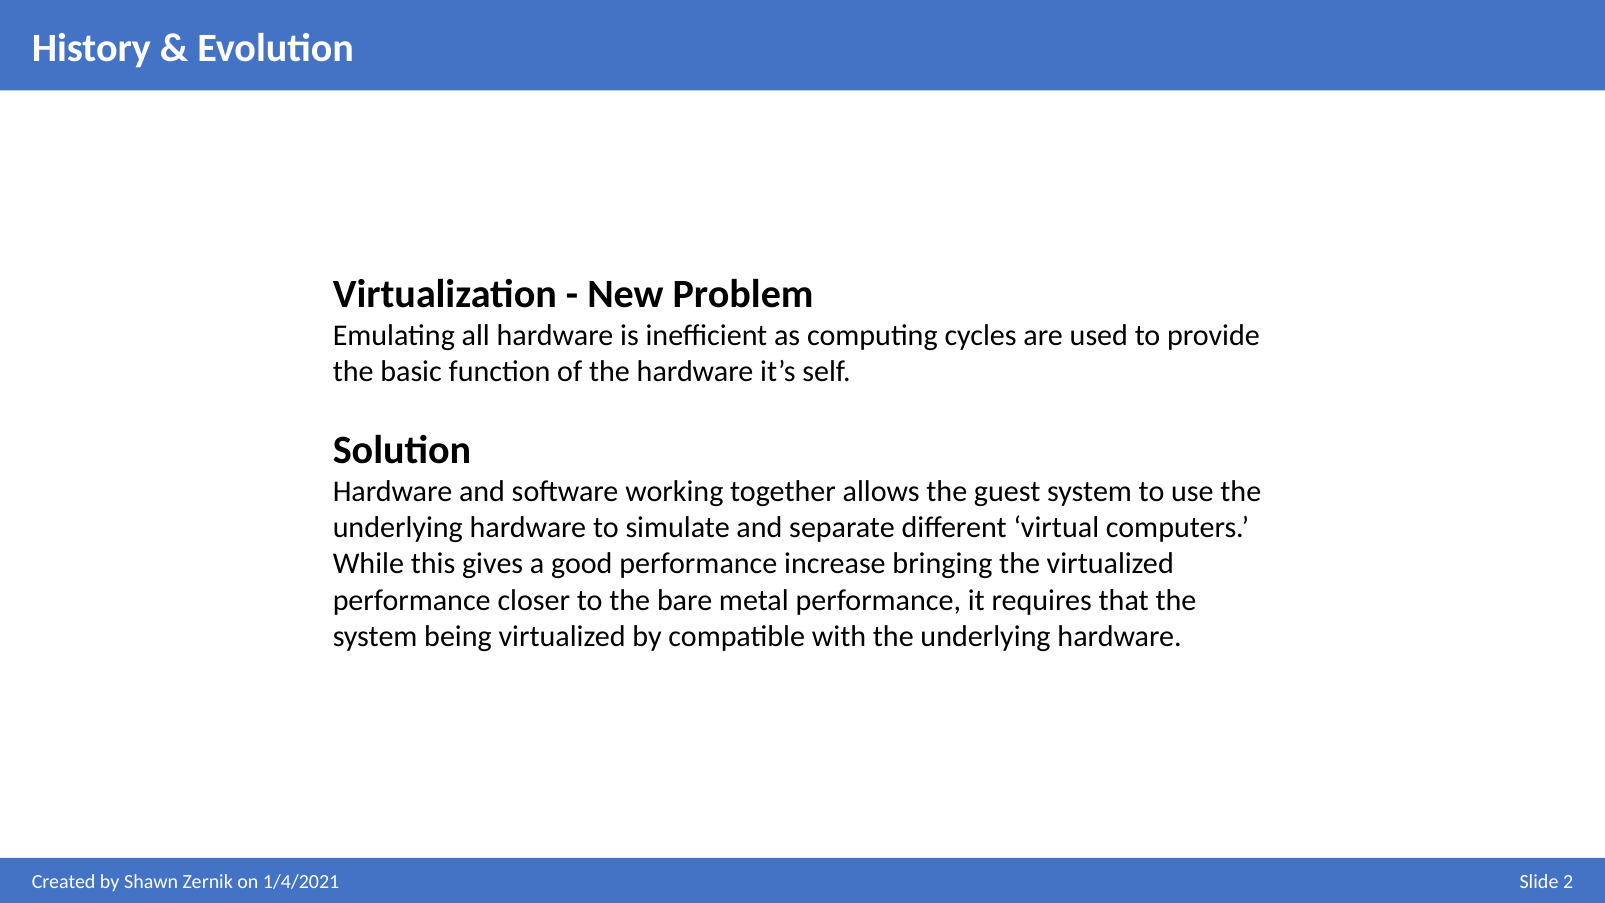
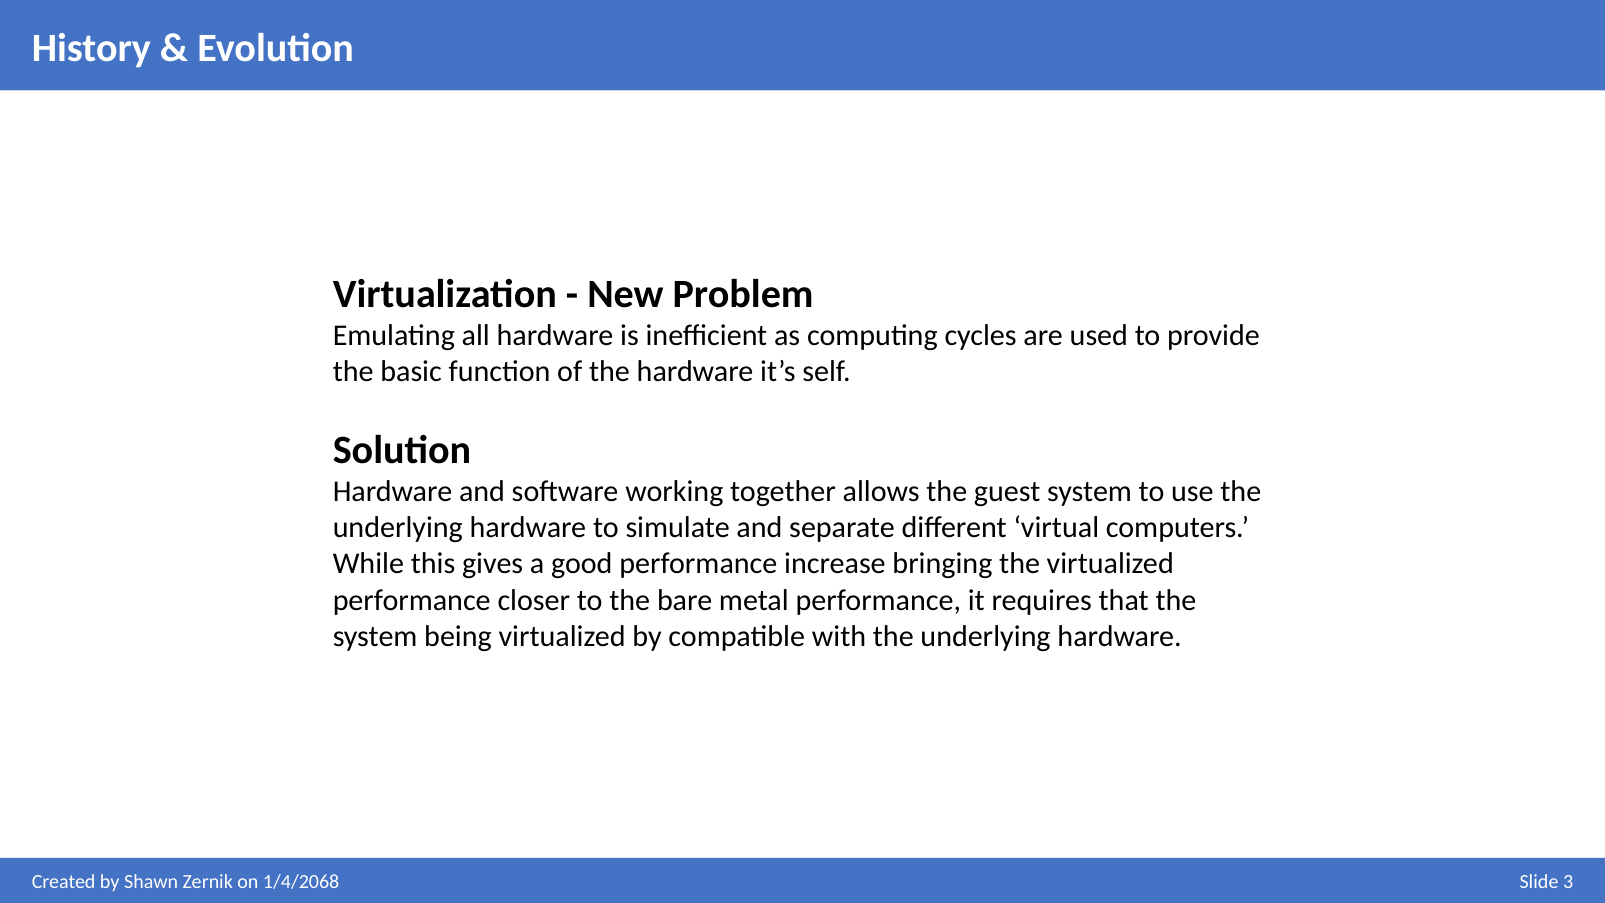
1/4/2021: 1/4/2021 -> 1/4/2068 (301, 881)
2: 2 -> 3 (1568, 881)
